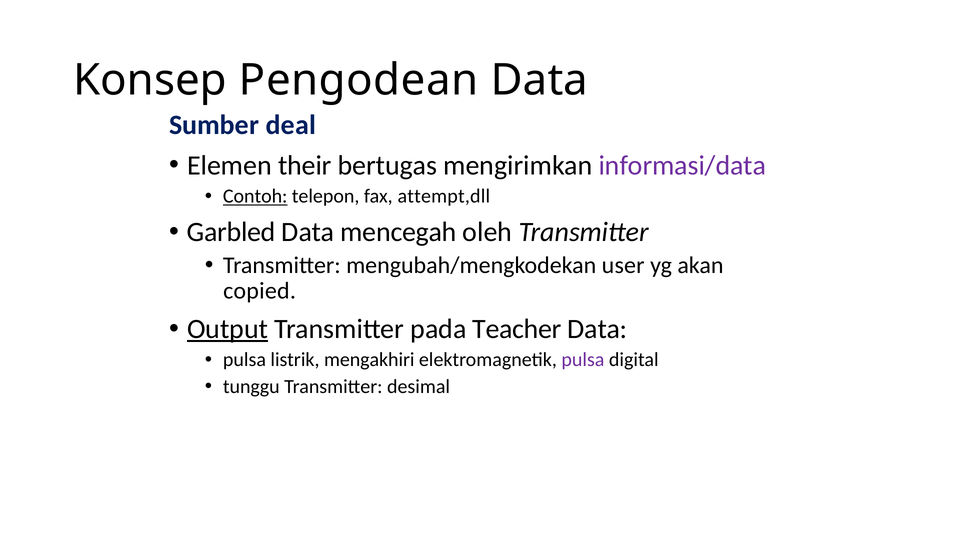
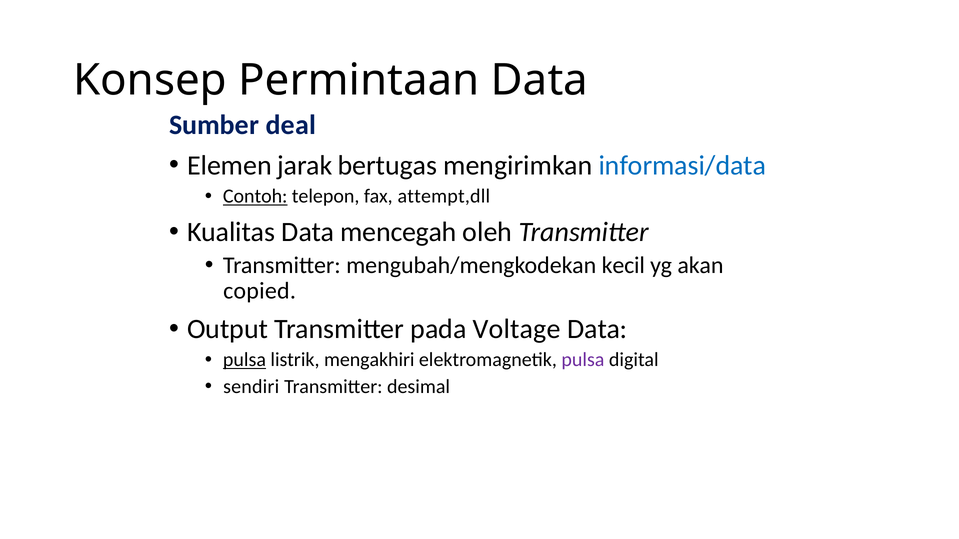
Pengodean: Pengodean -> Permintaan (359, 81)
their: their -> jarak (305, 166)
informasi/data colour: purple -> blue (682, 166)
Garbled: Garbled -> Kualitas (231, 232)
user: user -> kecil (623, 265)
Output underline: present -> none (228, 329)
Teacher: Teacher -> Voltage (517, 329)
pulsa underline: none -> present (244, 360)
tunggu: tunggu -> sendiri (251, 387)
